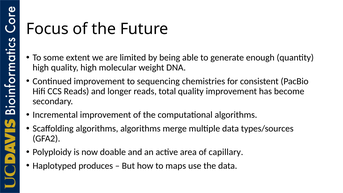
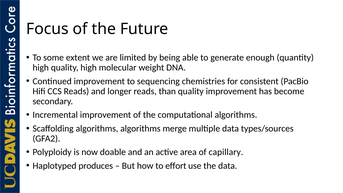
total: total -> than (167, 91)
maps: maps -> effort (176, 166)
